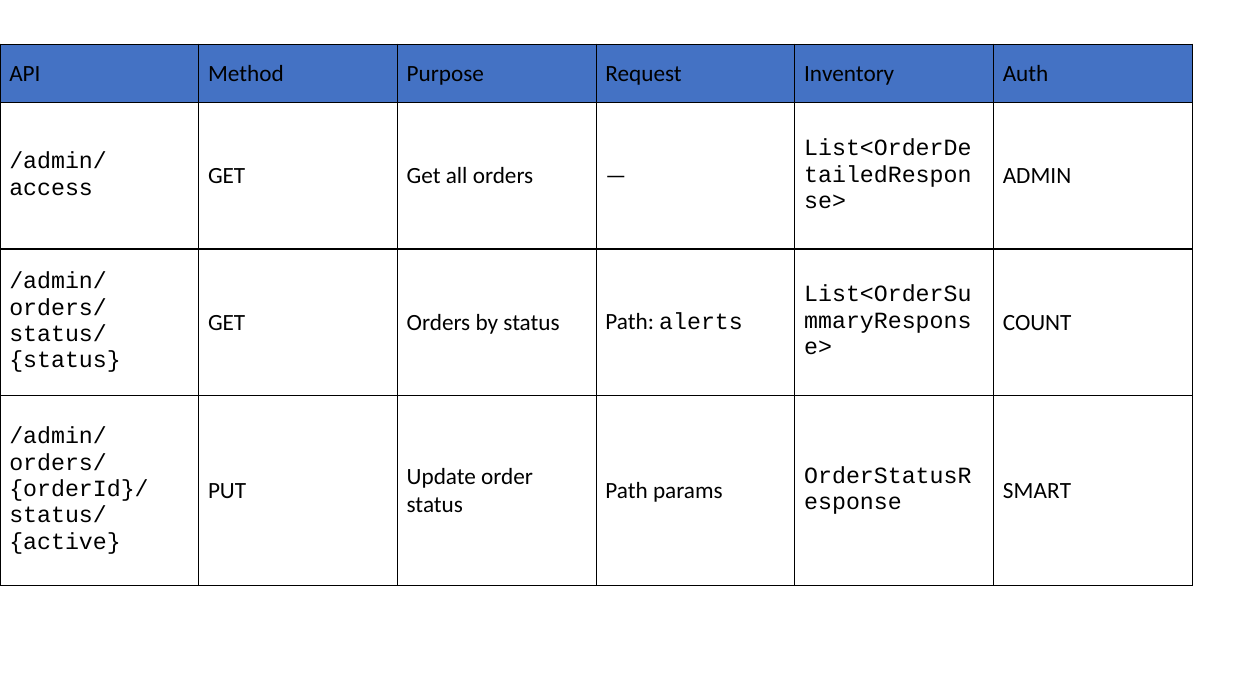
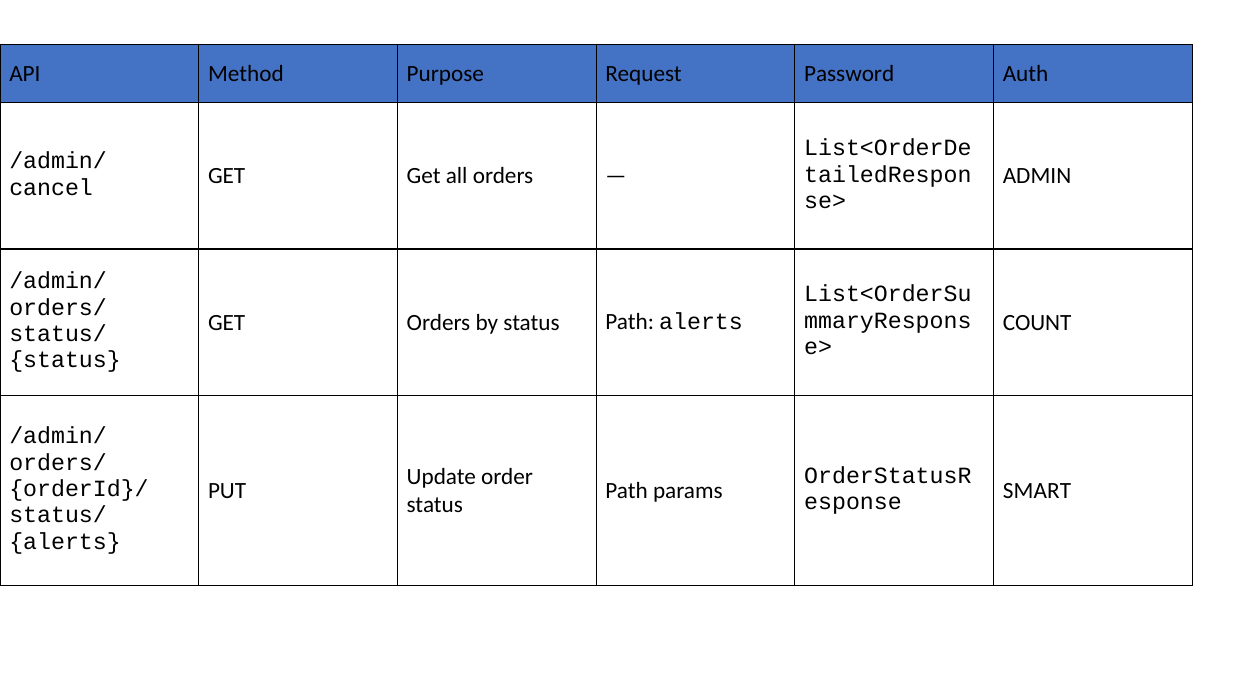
Inventory: Inventory -> Password (849, 74)
access: access -> cancel (51, 188)
active: active -> alerts (65, 542)
